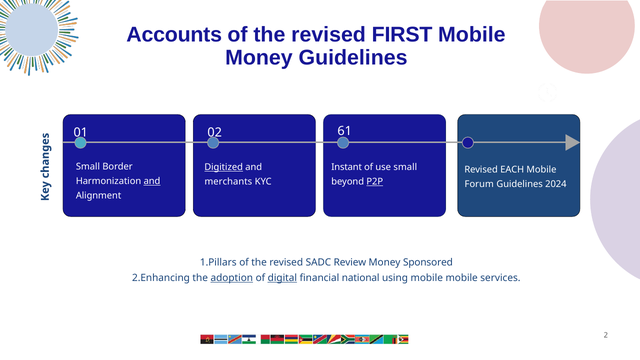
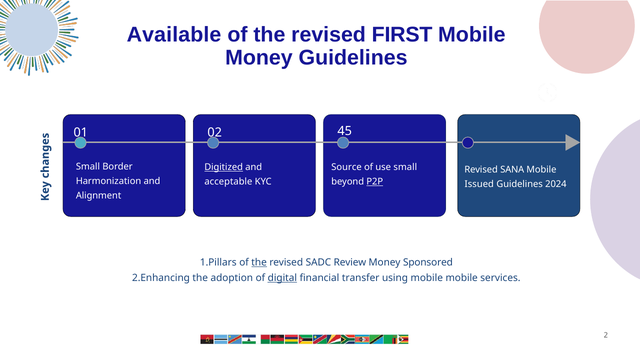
Accounts: Accounts -> Available (174, 35)
61: 61 -> 45 (345, 131)
Instant: Instant -> Source (347, 167)
EACH: EACH -> SANA (512, 170)
and underline: present -> none (152, 181)
merchants: merchants -> acceptable (228, 182)
Forum: Forum -> Issued (479, 184)
the underline: none -> present (259, 262)
adoption underline: present -> none (232, 278)
national: national -> transfer (361, 278)
